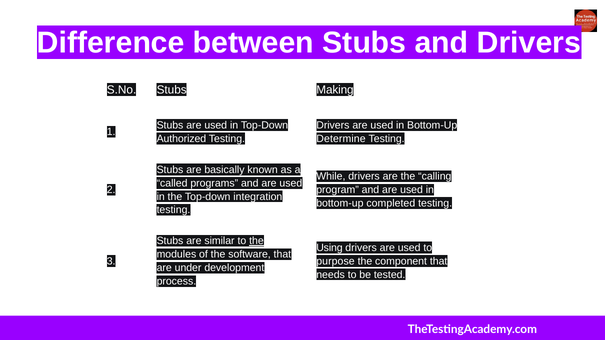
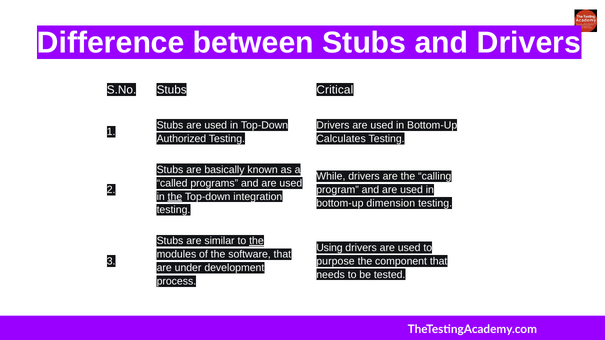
Making: Making -> Critical (335, 90)
Determine: Determine -> Calculates (341, 139)
the underline: none -> present (175, 197)
completed: completed -> dimension (391, 203)
